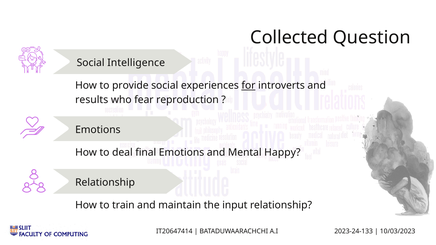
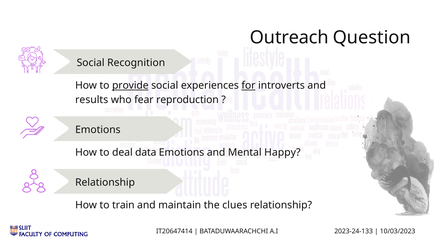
Collected: Collected -> Outreach (289, 38)
Intelligence: Intelligence -> Recognition (136, 63)
provide underline: none -> present (130, 86)
final: final -> data (146, 153)
input: input -> clues (235, 205)
